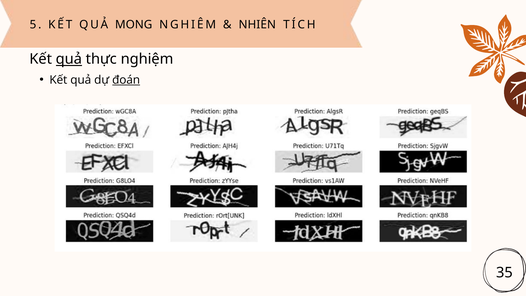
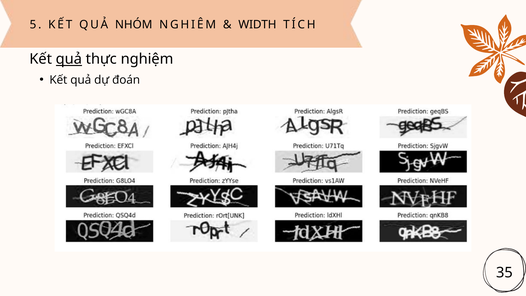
MONG: MONG -> NHÓM (134, 25)
NHIÊN: NHIÊN -> WIDTH (257, 25)
đoán underline: present -> none (126, 80)
